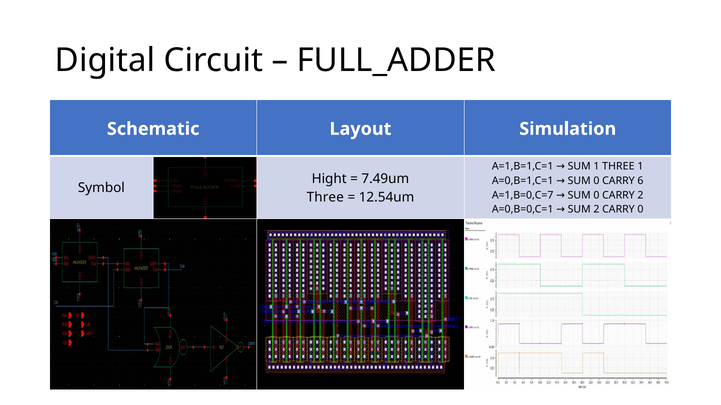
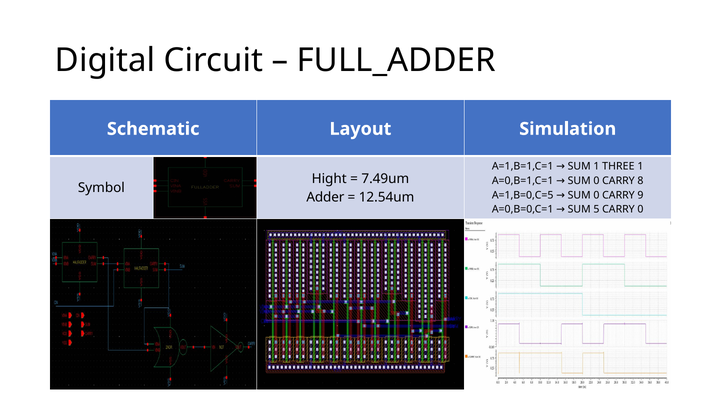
6: 6 -> 8 (640, 181)
A=1,B=0,C=7: A=1,B=0,C=7 -> A=1,B=0,C=5 (523, 195)
CARRY 2: 2 -> 9 (640, 195)
Three: Three -> Adder (325, 197)
SUM 2: 2 -> 5 (596, 210)
